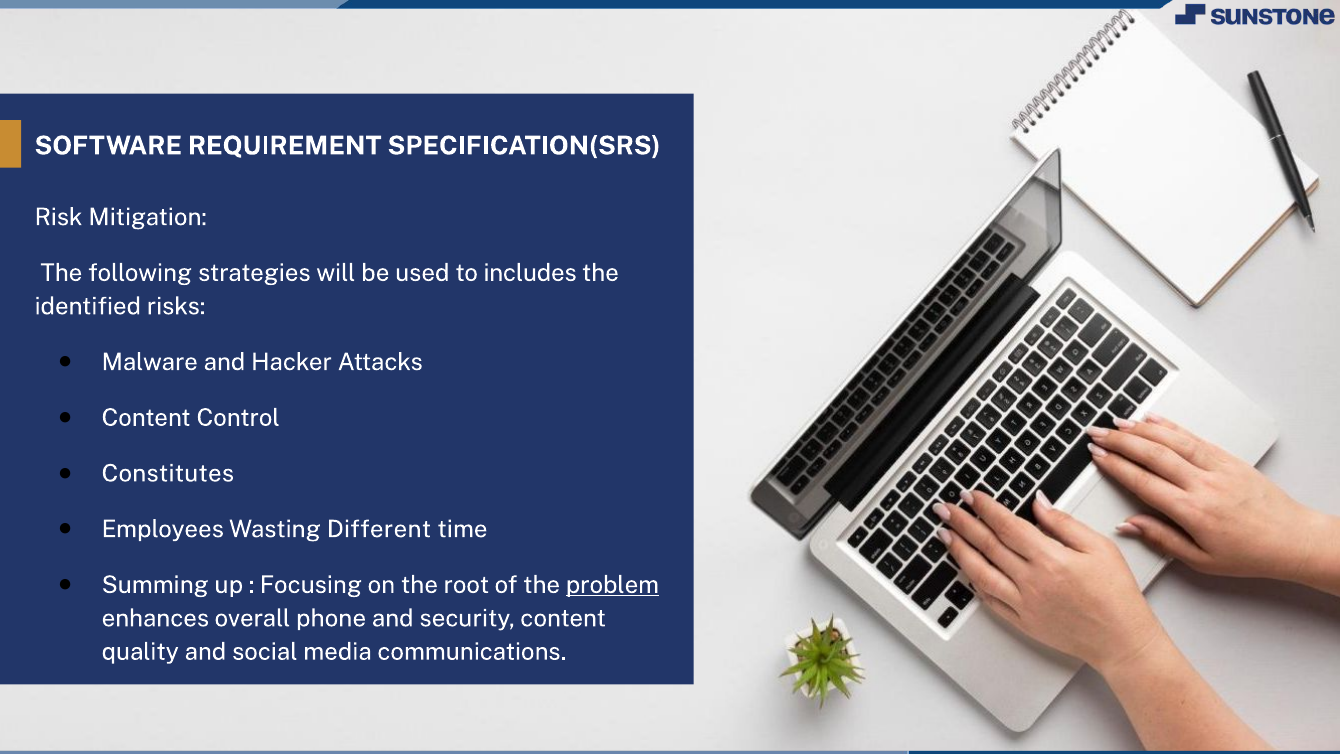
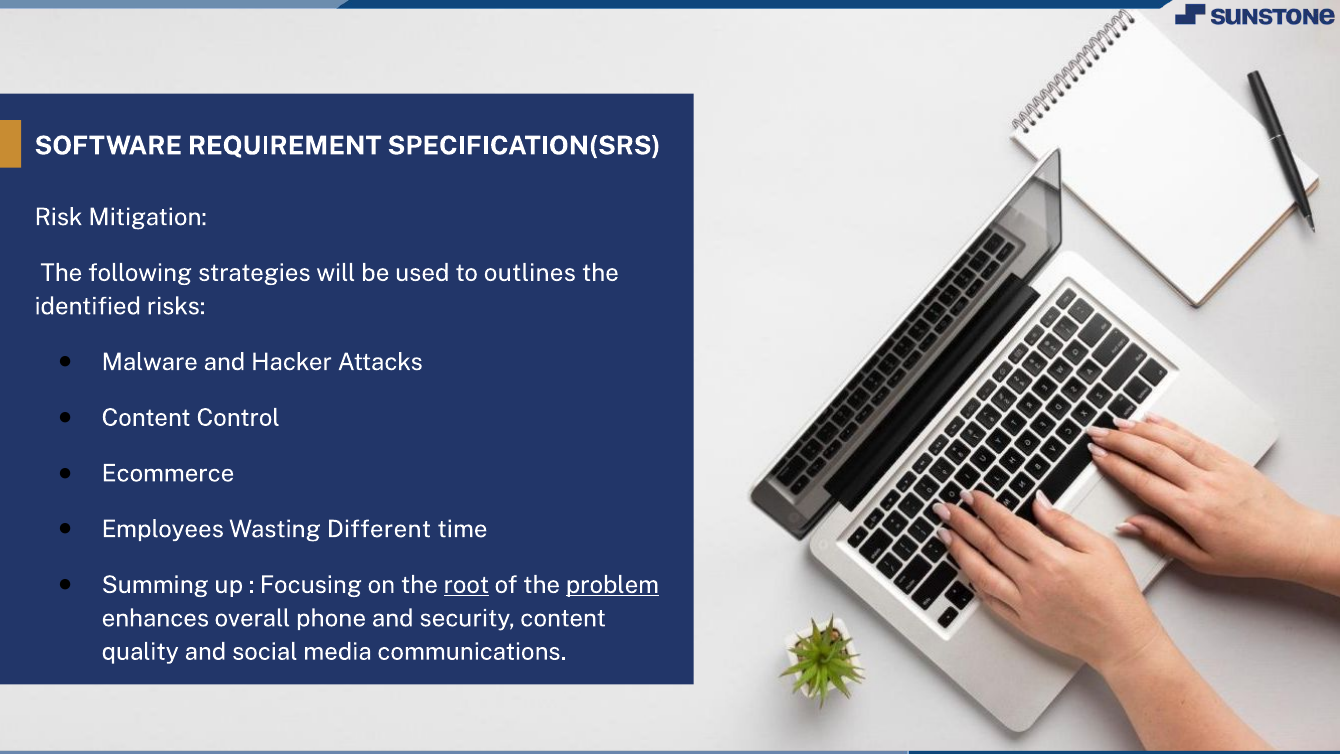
includes: includes -> outlines (530, 273)
Constitutes: Constitutes -> Ecommerce (168, 473)
root underline: none -> present (466, 585)
